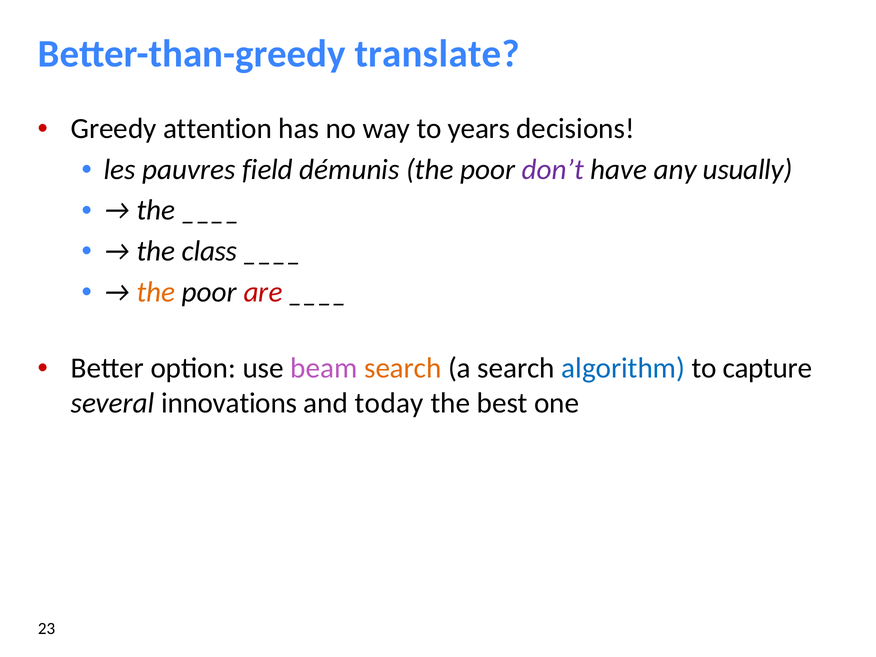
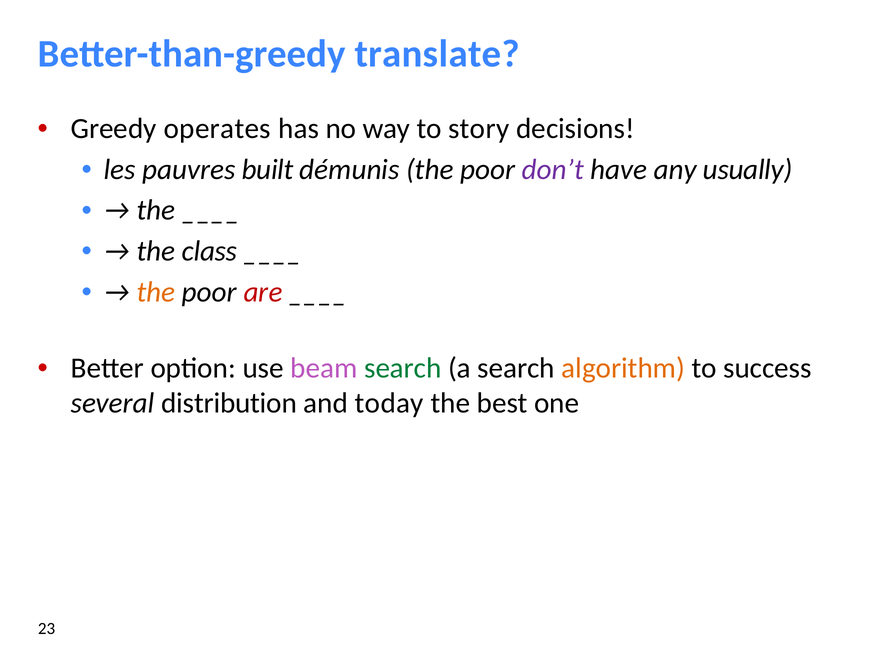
attention: attention -> operates (217, 129)
years: years -> story (479, 129)
field: field -> built (268, 169)
search colour: orange -> green (403, 368)
algorithm colour: blue -> orange (623, 368)
capture: capture -> success (767, 368)
innovations: innovations -> distribution (229, 403)
